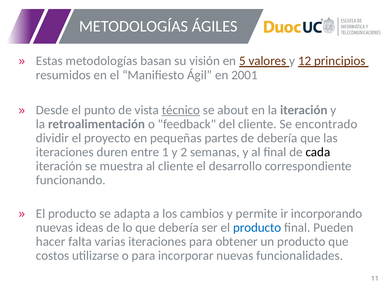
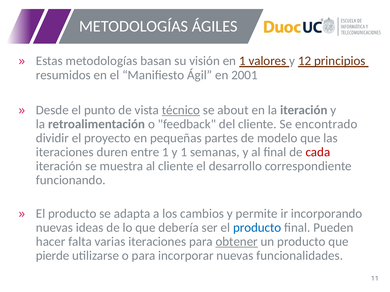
en 5: 5 -> 1 (242, 61)
de debería: debería -> modelo (277, 138)
y 2: 2 -> 1 (184, 152)
cada colour: black -> red (318, 152)
obtener underline: none -> present (237, 242)
costos: costos -> pierde (53, 256)
